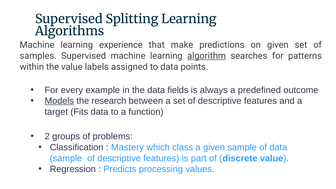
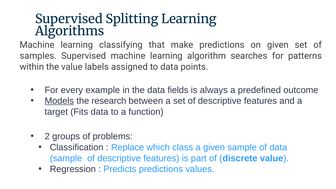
experience: experience -> classifying (121, 45)
algorithm underline: present -> none (207, 56)
Mastery: Mastery -> Replace (128, 147)
Predicts processing: processing -> predictions (161, 169)
